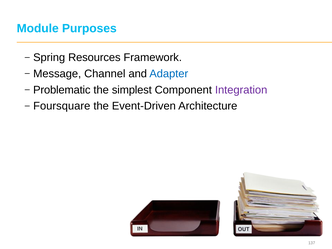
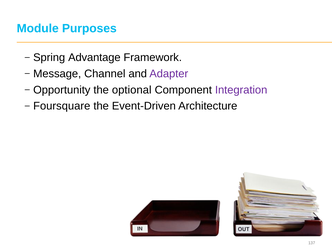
Resources: Resources -> Advantage (94, 58)
Adapter colour: blue -> purple (169, 74)
Problematic: Problematic -> Opportunity (62, 90)
simplest: simplest -> optional (132, 90)
